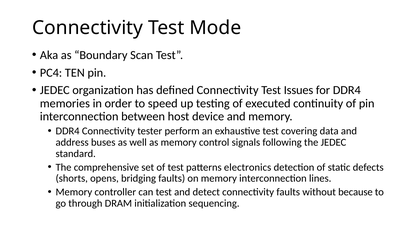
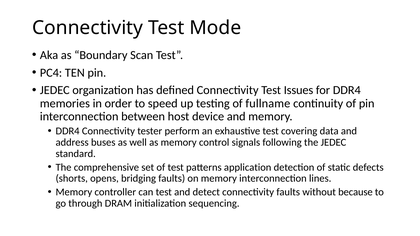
executed: executed -> fullname (268, 104)
electronics: electronics -> application (248, 167)
